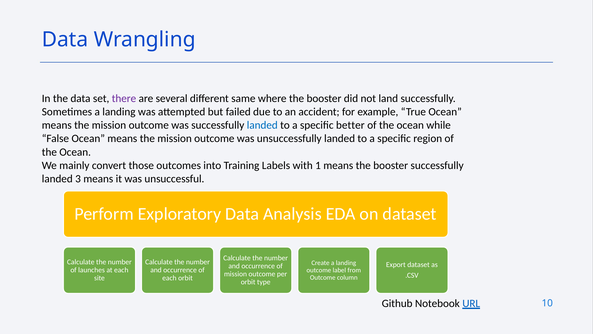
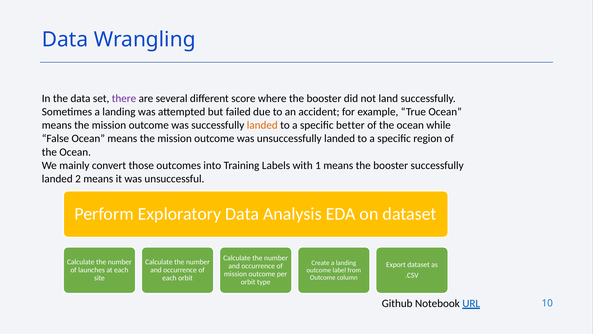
same: same -> score (243, 98)
landed colour: blue -> orange (262, 125)
3: 3 -> 2 (78, 178)
